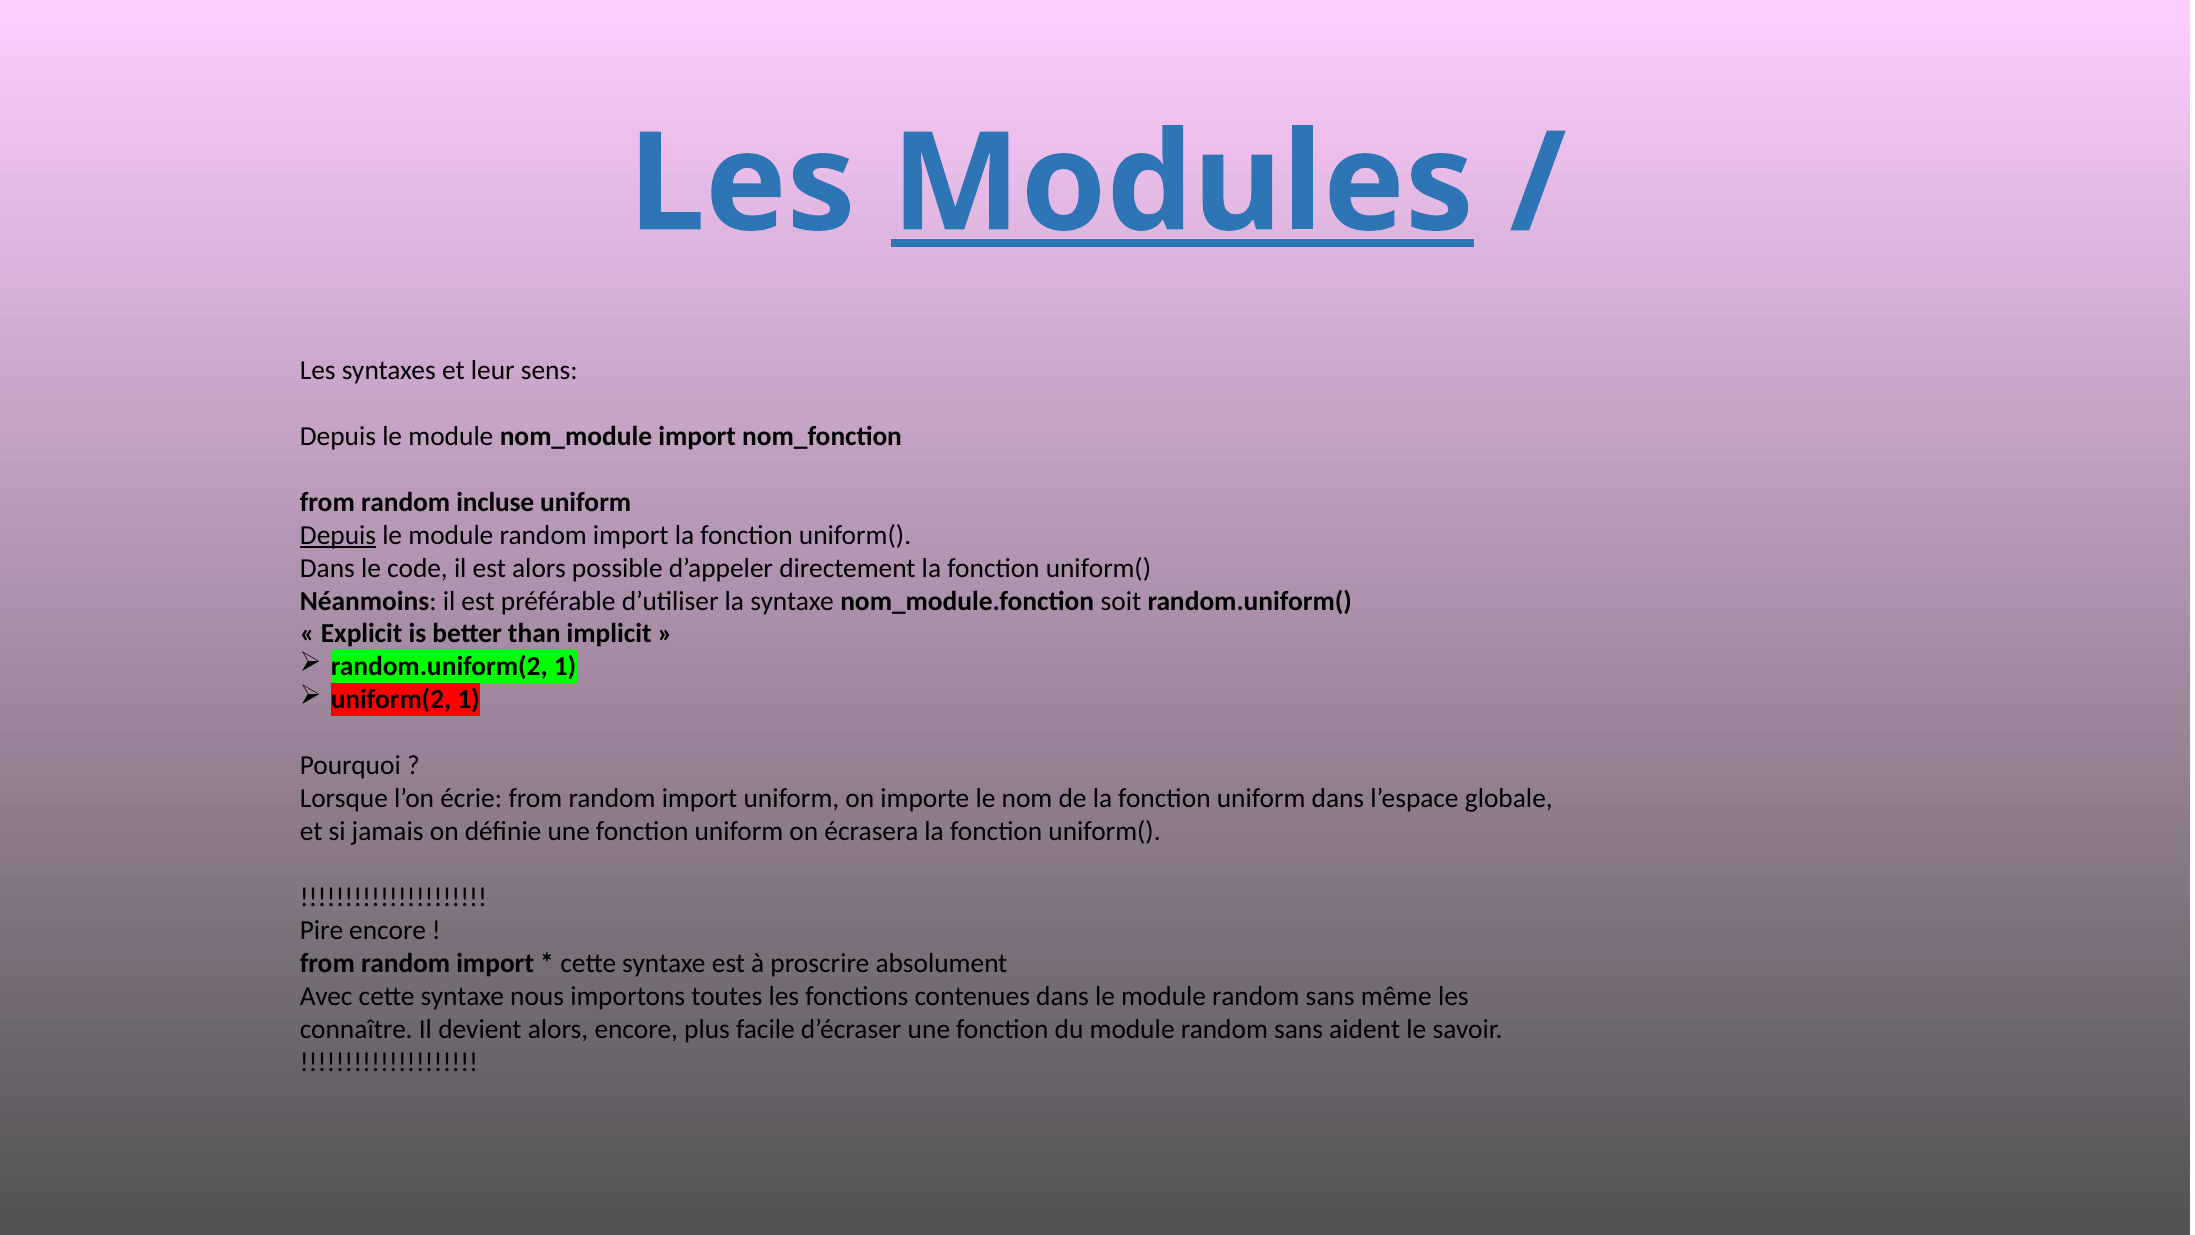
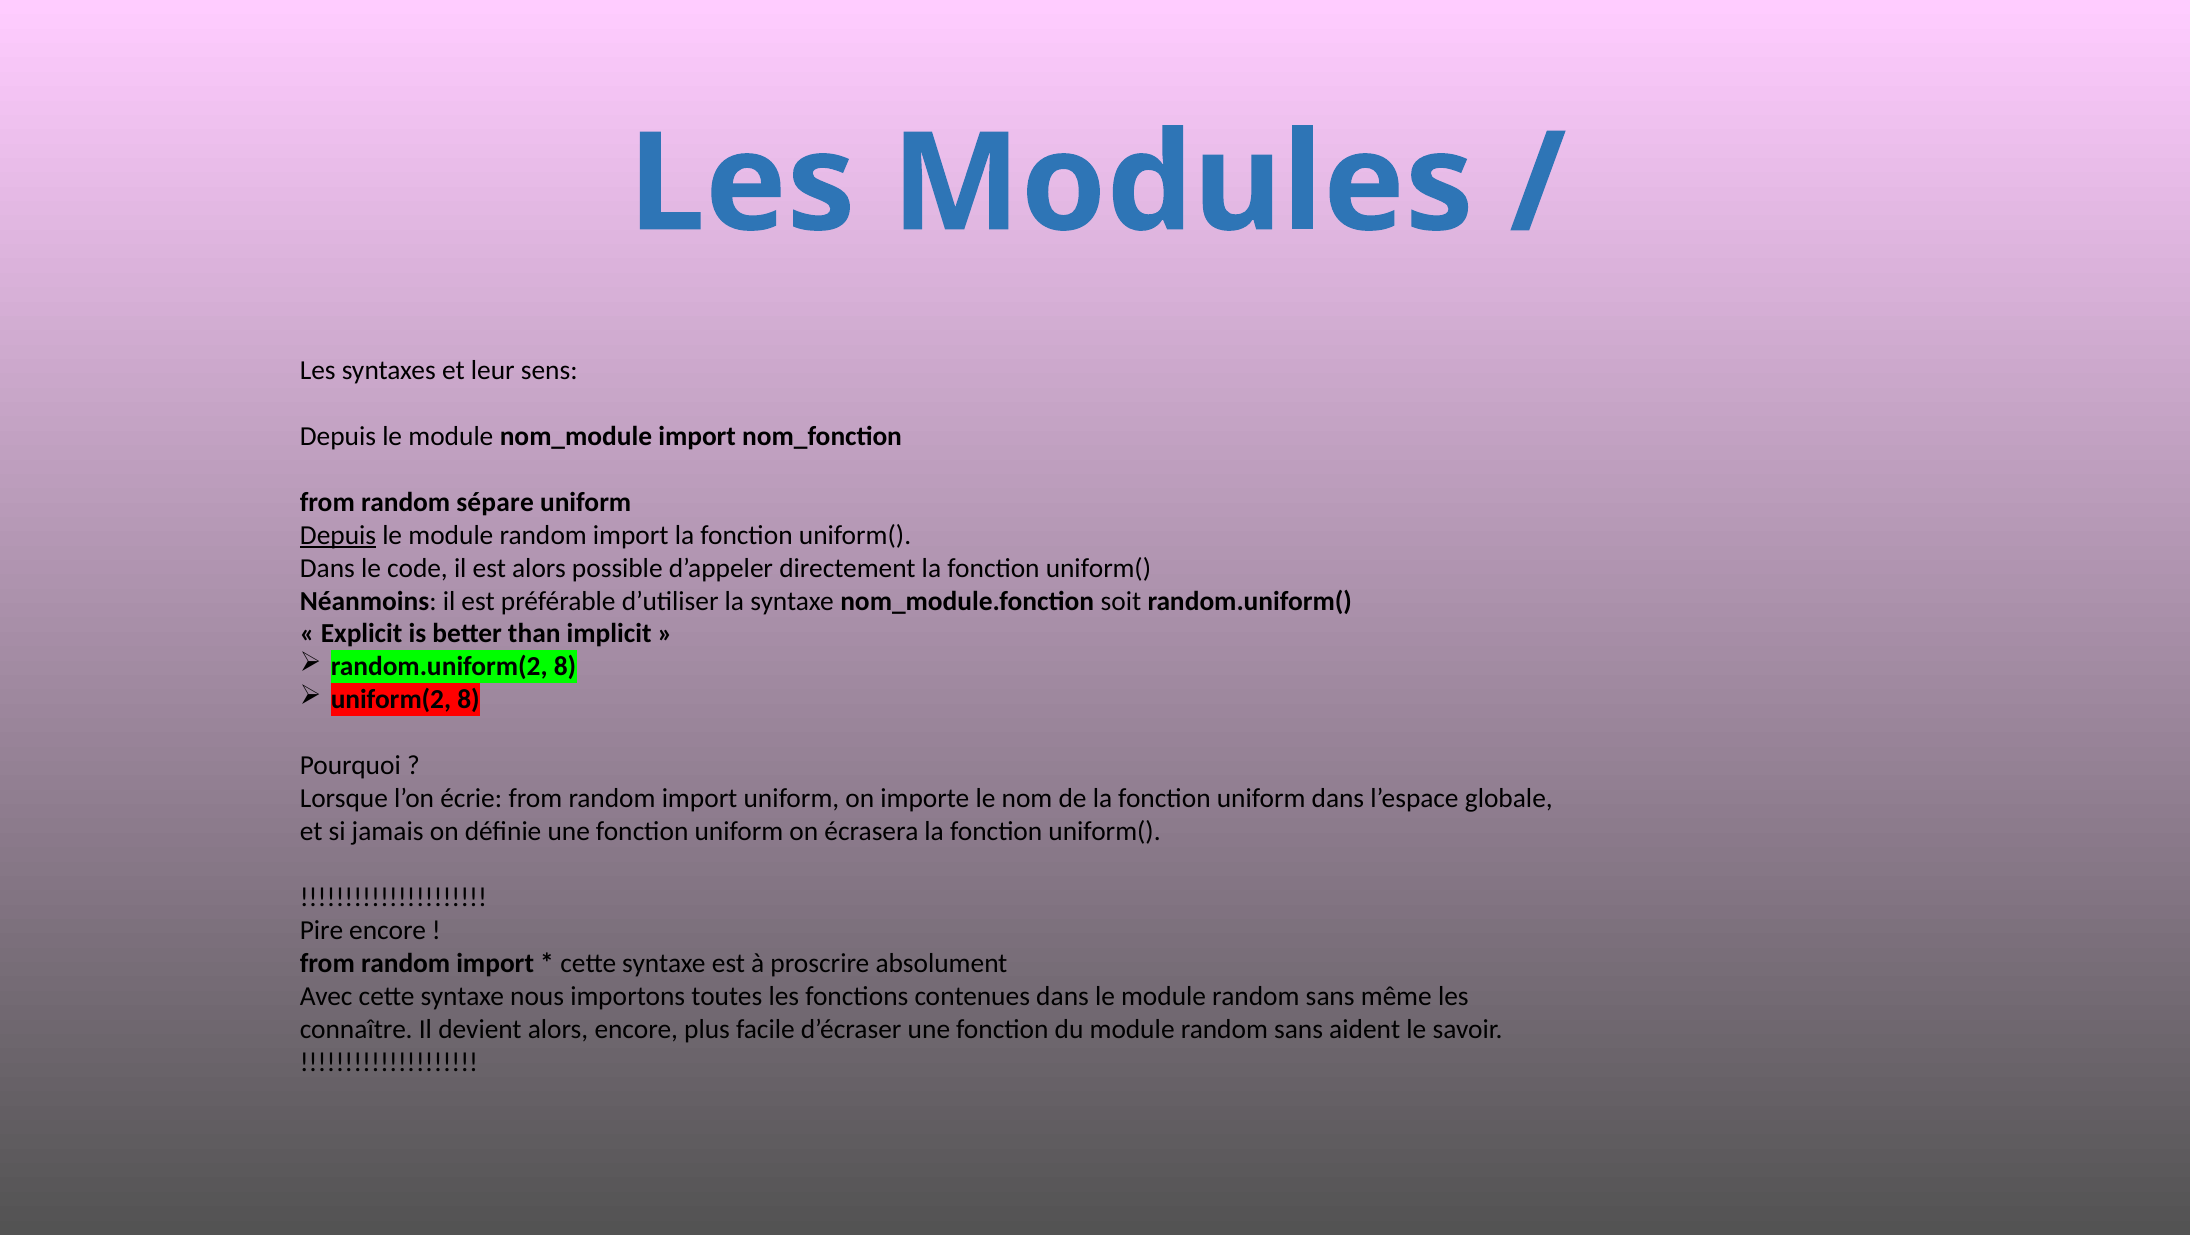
Modules underline: present -> none (1183, 184)
incluse: incluse -> sépare (495, 502)
random.uniform(2 1: 1 -> 8 (565, 667)
uniform(2 1: 1 -> 8 (469, 700)
